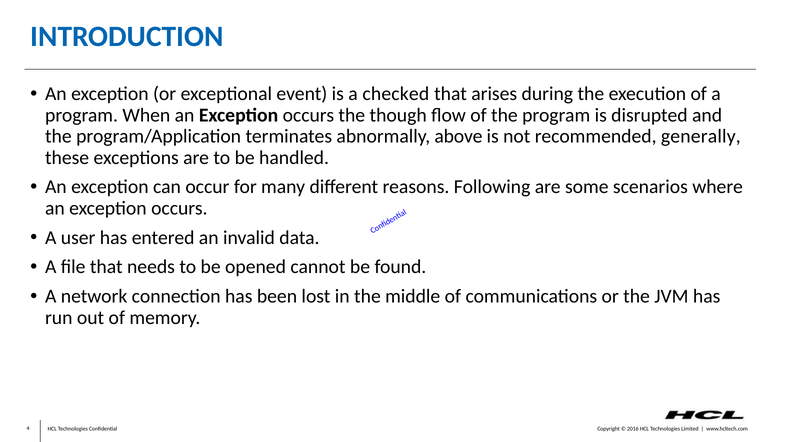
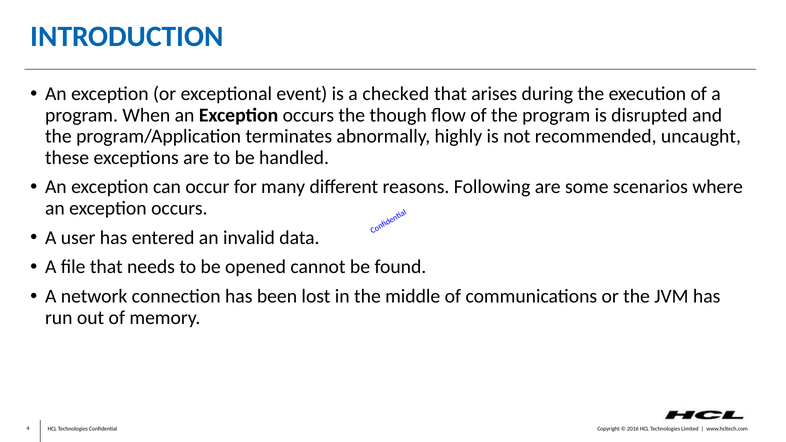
above: above -> highly (458, 136)
generally: generally -> uncaught (701, 136)
